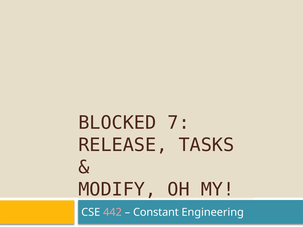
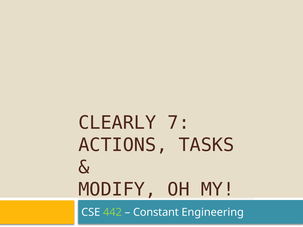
BLOCKED: BLOCKED -> CLEARLY (117, 123)
RELEASE: RELEASE -> ACTIONS (123, 145)
442 colour: pink -> light green (112, 213)
